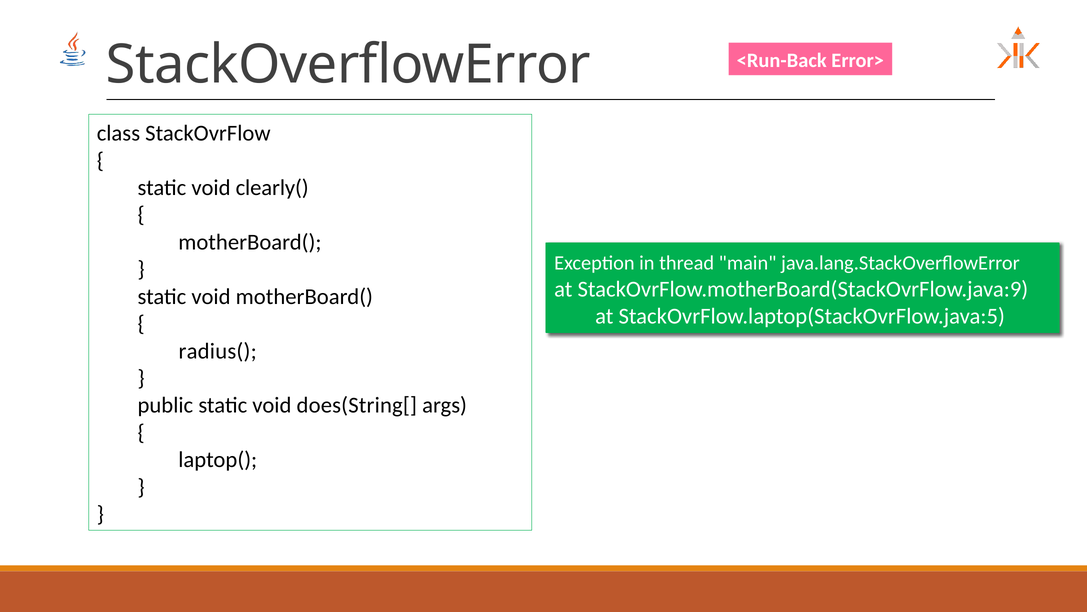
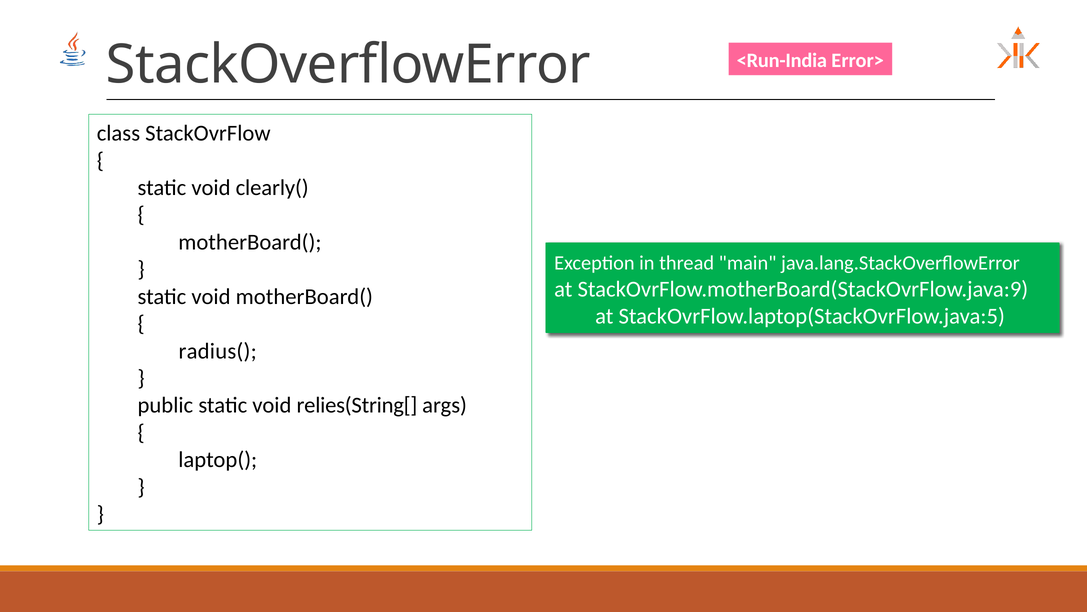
<Run-Back: <Run-Back -> <Run-India (782, 60)
does(String[: does(String[ -> relies(String[ (357, 405)
